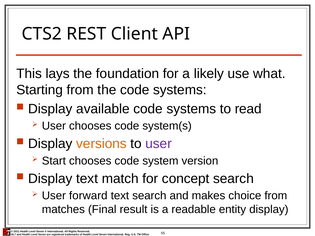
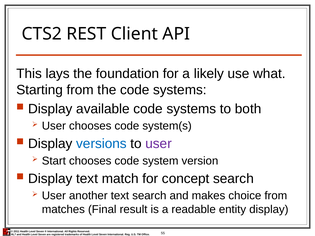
read: read -> both (248, 109)
versions colour: orange -> blue (101, 144)
forward: forward -> another (88, 196)
